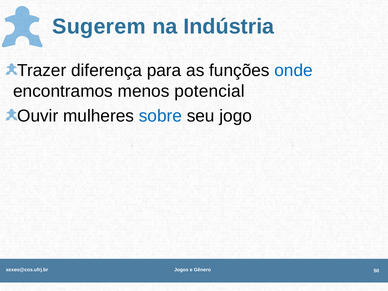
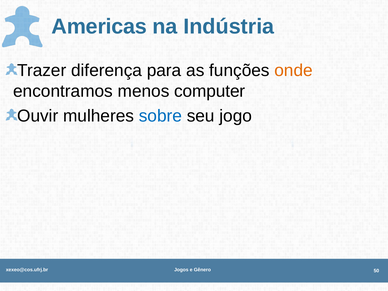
Sugerem: Sugerem -> Americas (99, 27)
onde colour: blue -> orange (294, 70)
potencial: potencial -> computer (210, 91)
